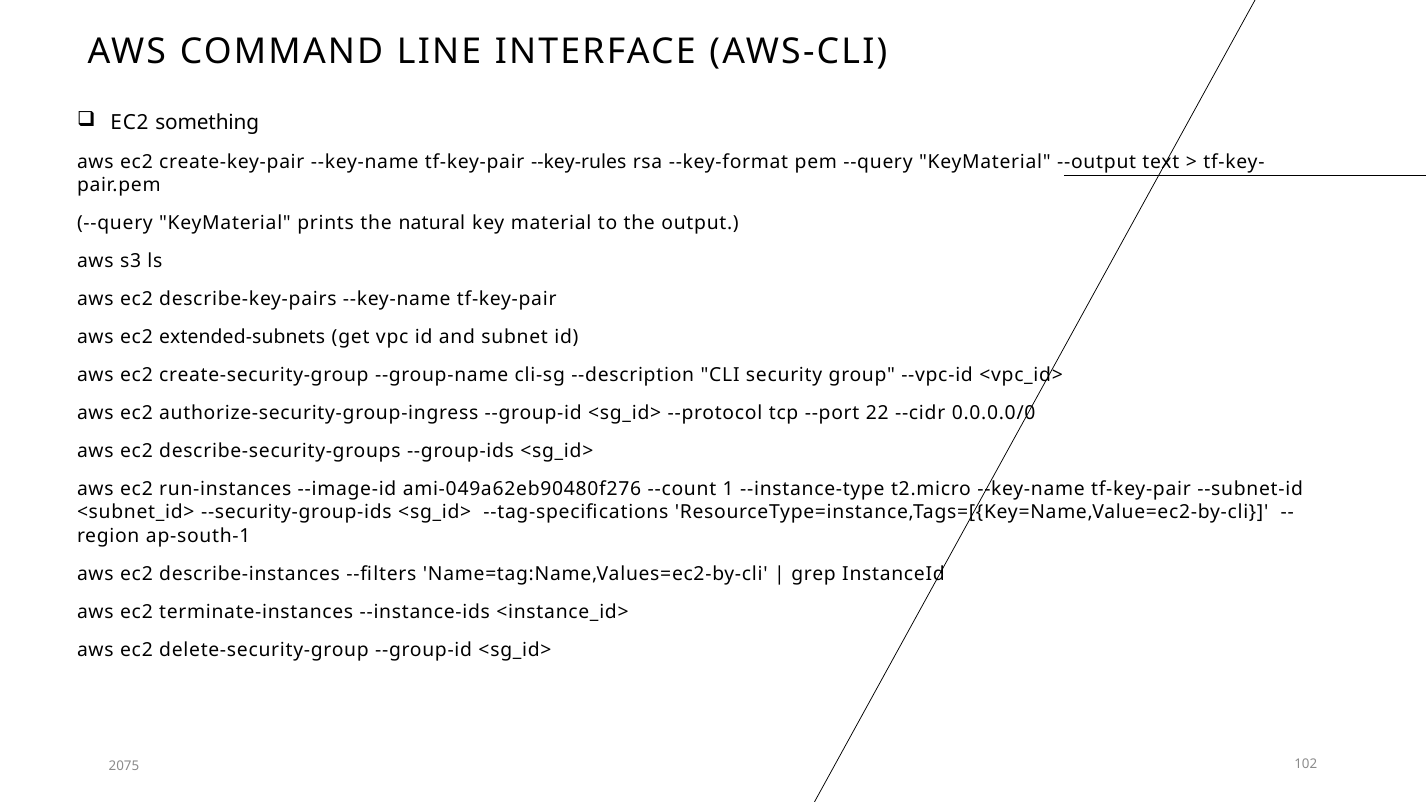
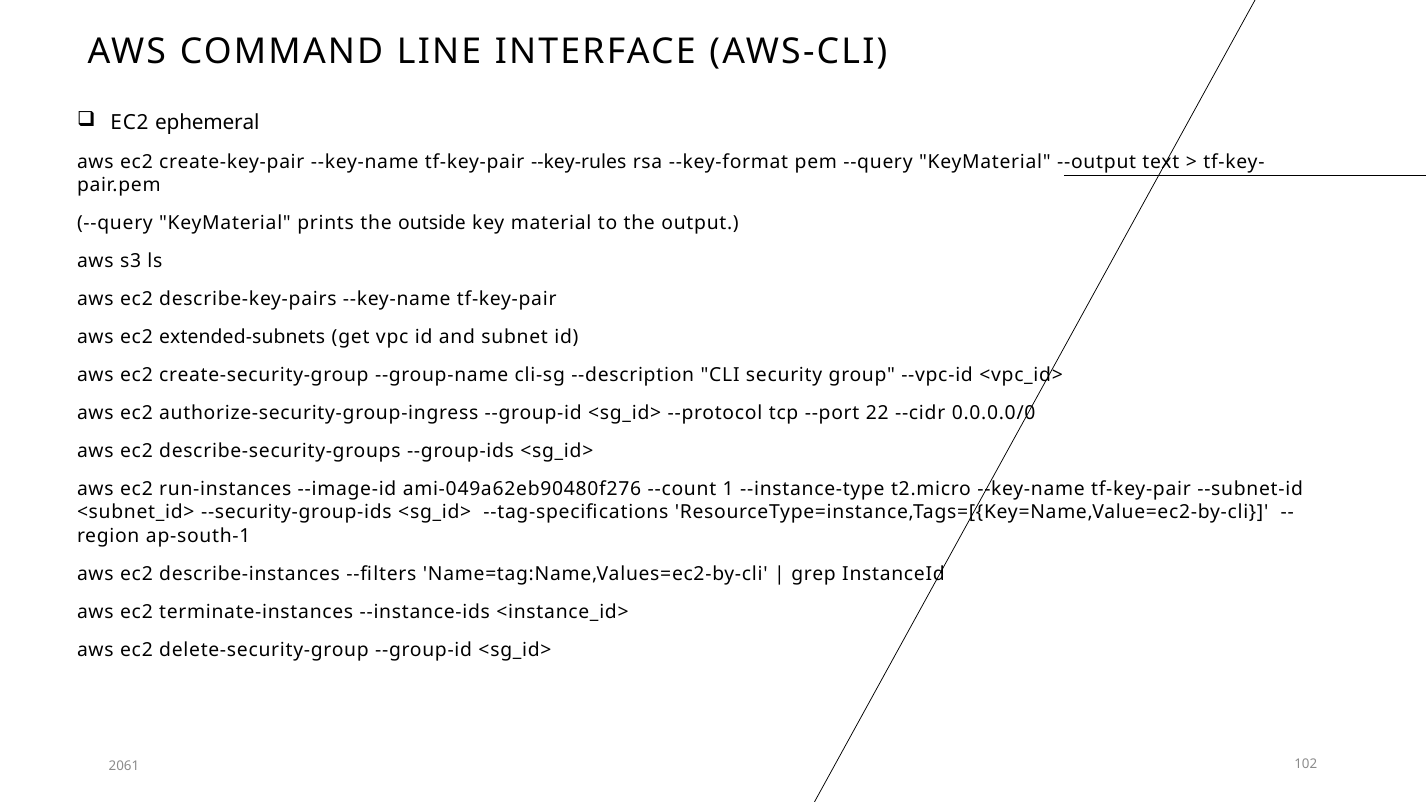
something: something -> ephemeral (207, 123)
natural: natural -> outside (432, 223)
2075: 2075 -> 2061 (124, 766)
